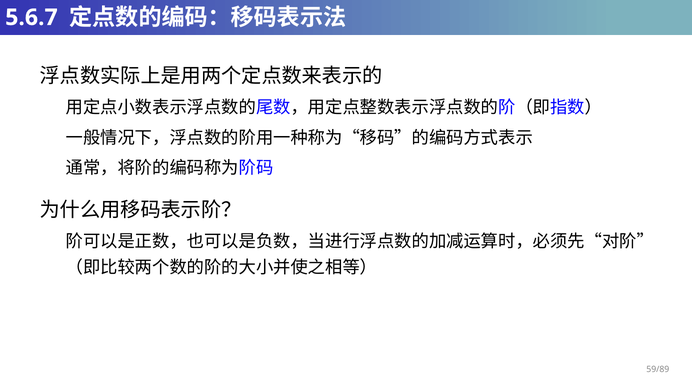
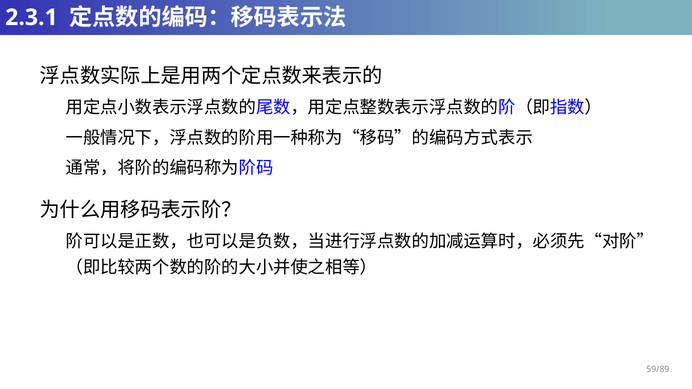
5.6.7: 5.6.7 -> 2.3.1 (31, 17)
